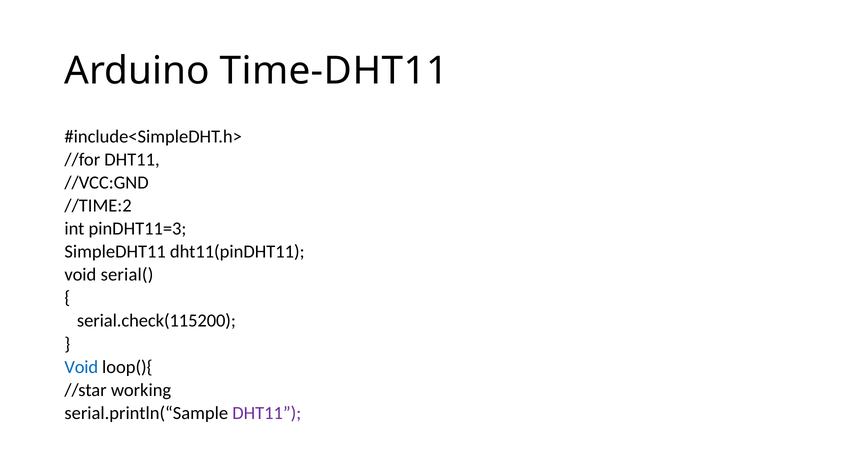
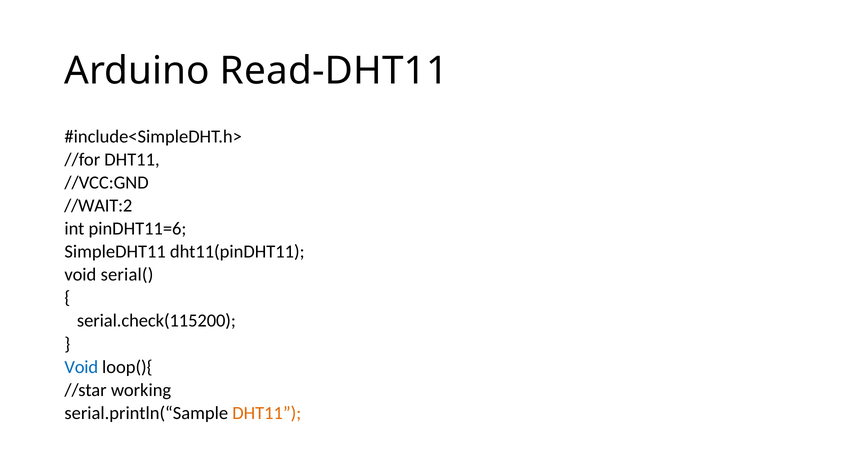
Time-DHT11: Time-DHT11 -> Read-DHT11 (334, 71)
//TIME:2: //TIME:2 -> //WAIT:2 (98, 206)
pinDHT11=3: pinDHT11=3 -> pinDHT11=6 (137, 229)
DHT11 colour: purple -> orange (267, 413)
